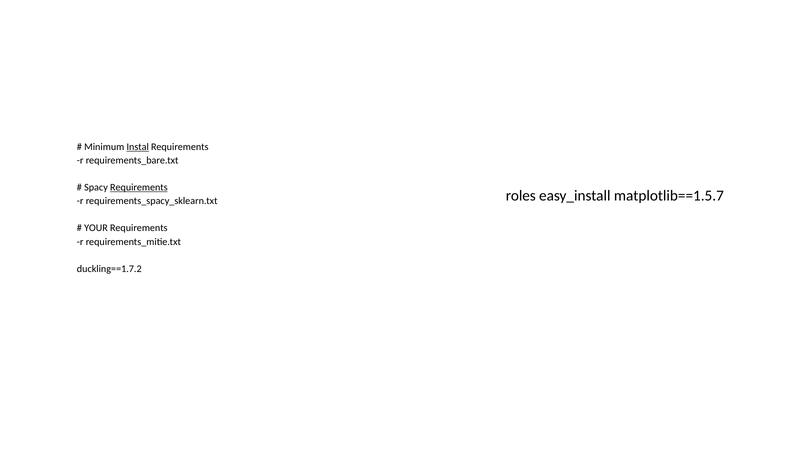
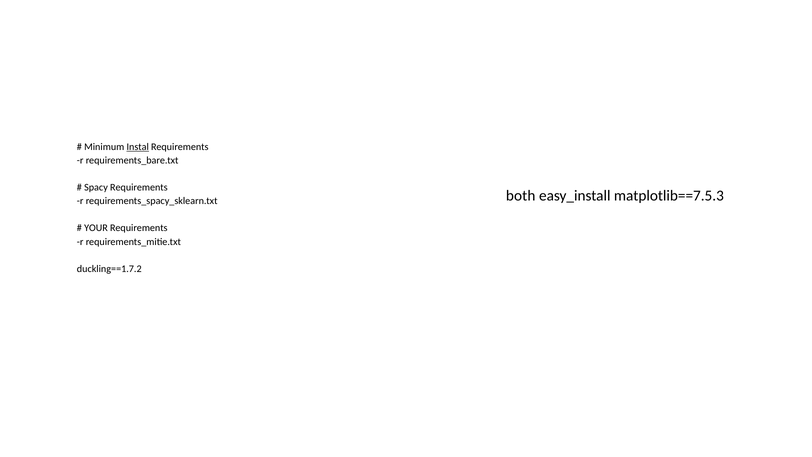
Requirements underline: present -> none (139, 187)
roles: roles -> both (521, 196)
matplotlib==1.5.7: matplotlib==1.5.7 -> matplotlib==7.5.3 (669, 196)
